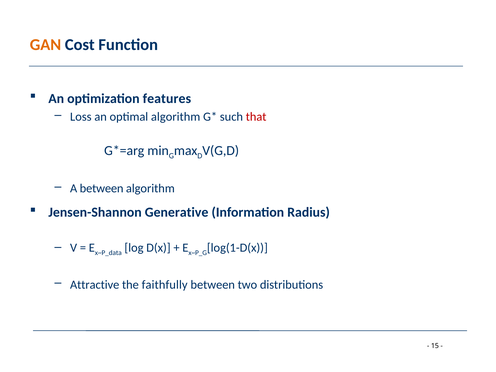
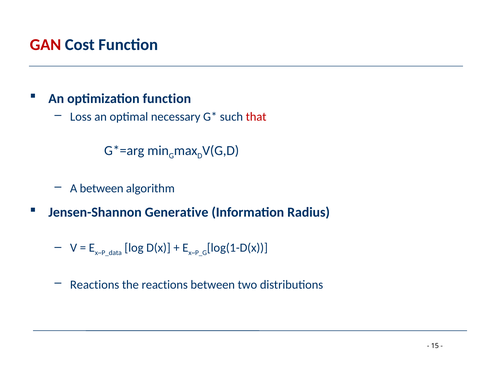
GAN colour: orange -> red (45, 45)
optimization features: features -> function (167, 99)
optimal algorithm: algorithm -> necessary (176, 117)
Attractive: Attractive -> Reactions (95, 285)
the faithfully: faithfully -> reactions (165, 285)
